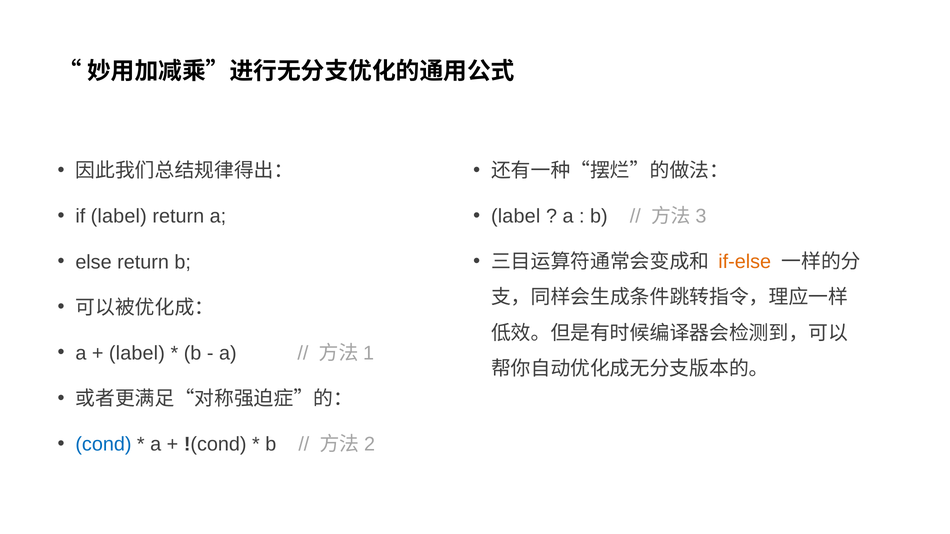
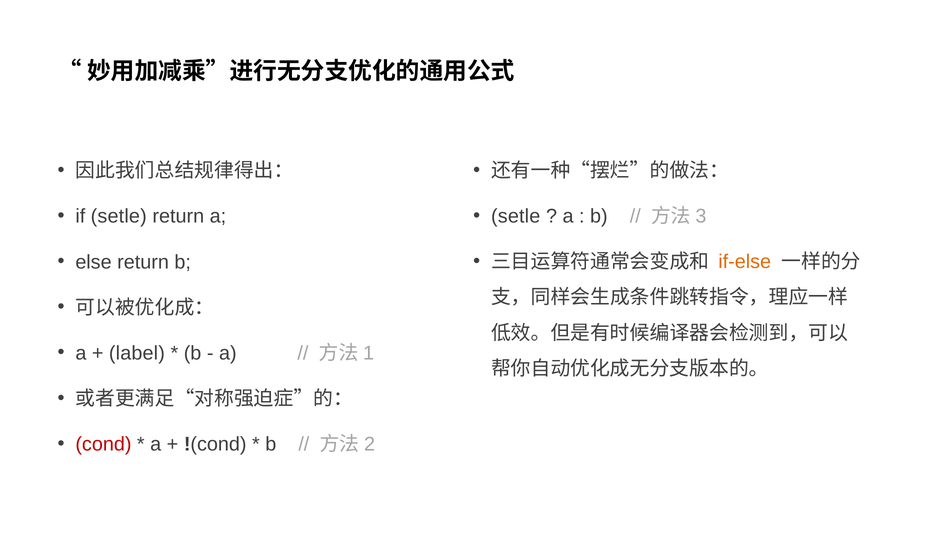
label: label -> setle (516, 216)
if label: label -> setle (119, 217)
cond colour: blue -> red (103, 444)
